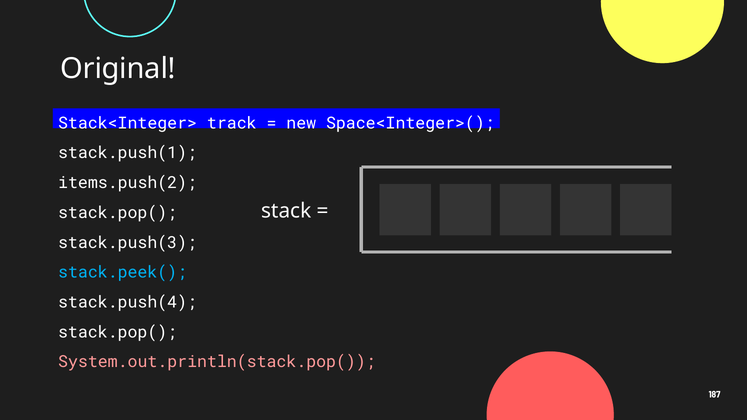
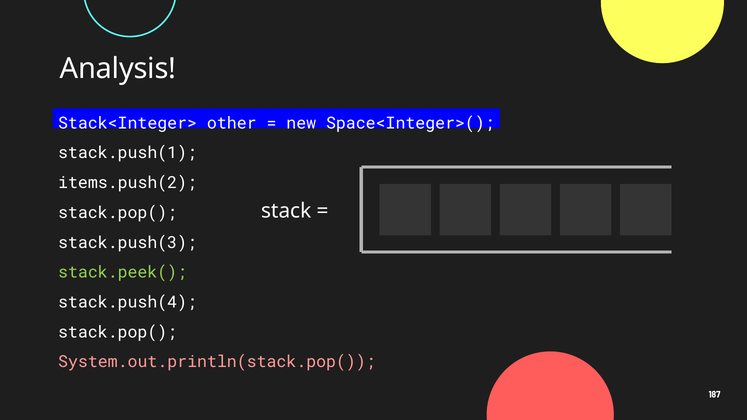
Original: Original -> Analysis (118, 69)
track: track -> other (232, 123)
stack.peek( colour: light blue -> light green (123, 273)
